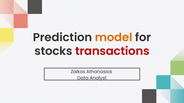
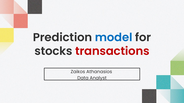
model colour: orange -> blue (114, 38)
